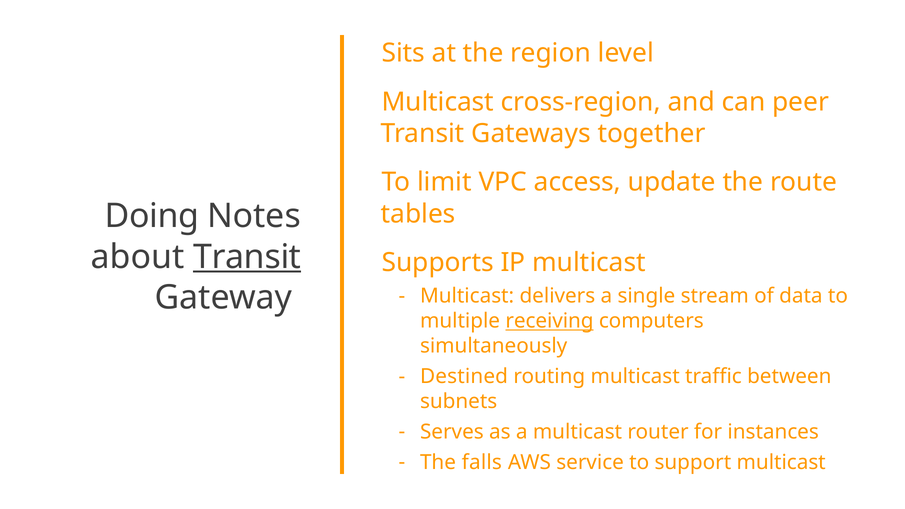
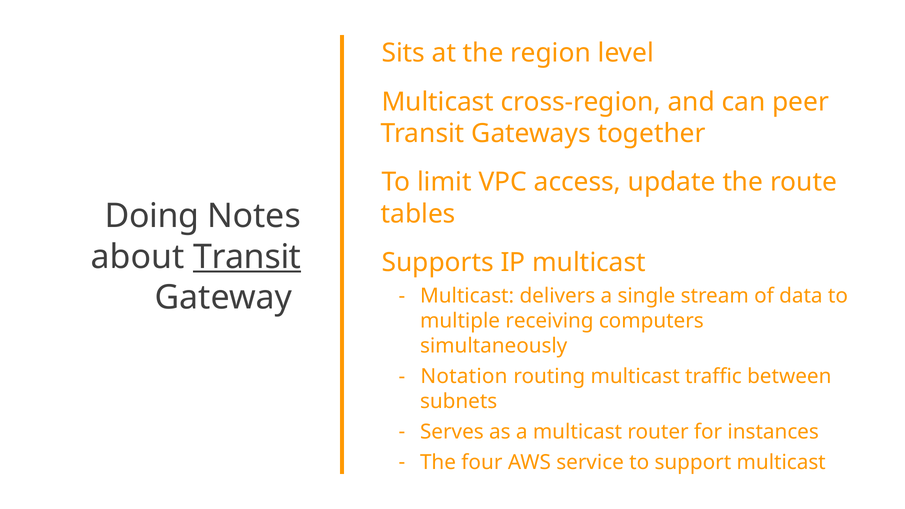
receiving underline: present -> none (549, 321)
Destined: Destined -> Notation (464, 376)
falls: falls -> four (482, 462)
